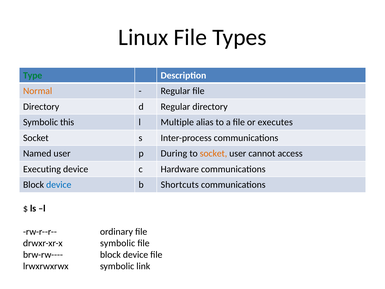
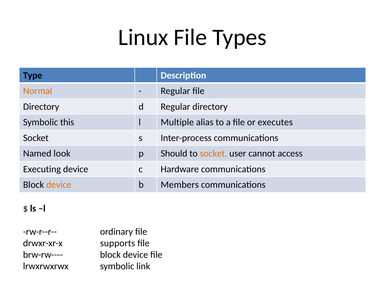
Type colour: green -> black (33, 75)
Named user: user -> look (62, 153)
During: During -> Should (174, 153)
device colour: blue -> orange (59, 185)
Shortcuts: Shortcuts -> Members (180, 185)
drwxr-xr-x symbolic: symbolic -> supports (118, 243)
